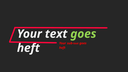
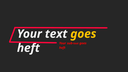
goes colour: light green -> yellow (83, 34)
